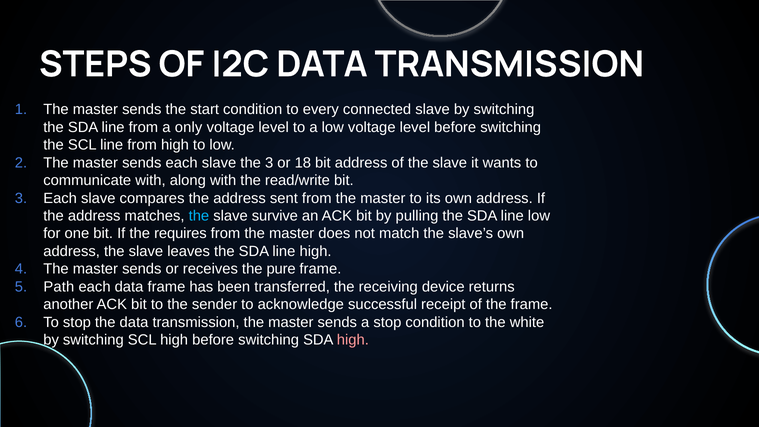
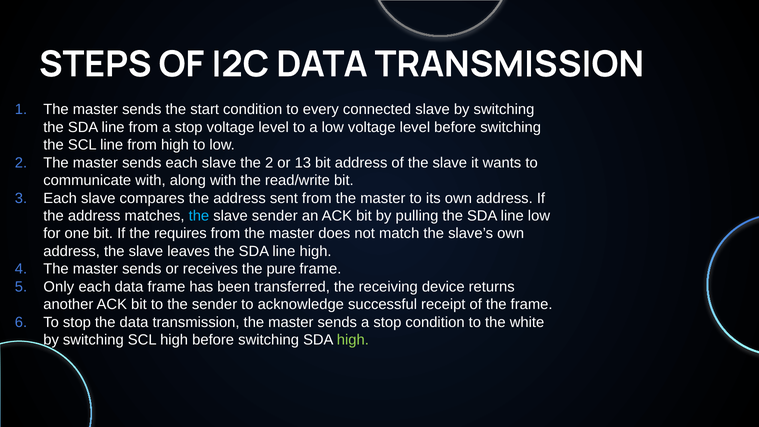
from a only: only -> stop (189, 127)
the 3: 3 -> 2 (269, 163)
18: 18 -> 13 (303, 163)
slave survive: survive -> sender (275, 216)
Path: Path -> Only (59, 287)
high colour: pink -> light green (353, 340)
